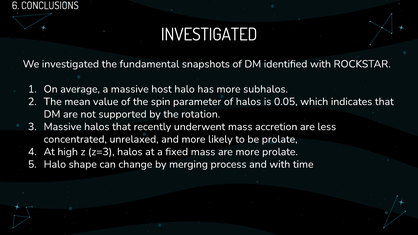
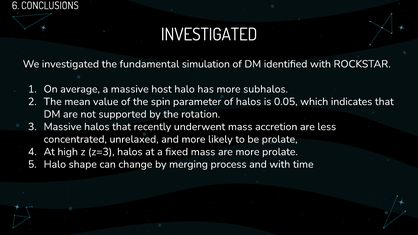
snapshots: snapshots -> simulation (206, 64)
